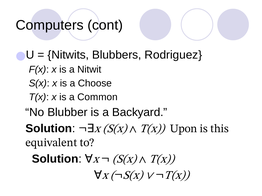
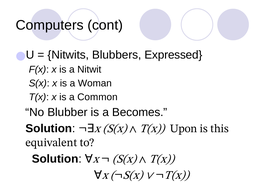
Rodriguez: Rodriguez -> Expressed (173, 55)
Choose: Choose -> Woman (95, 83)
Backyard: Backyard -> Becomes (140, 113)
